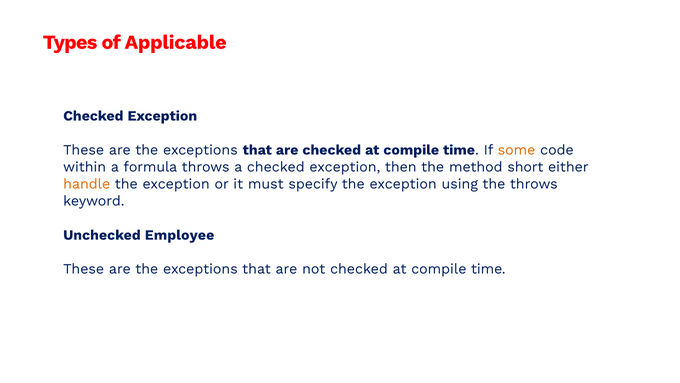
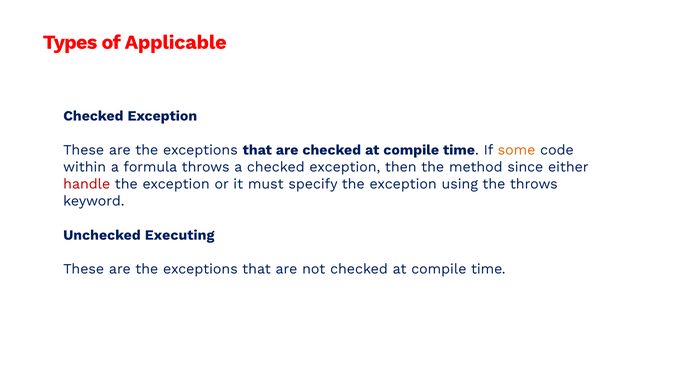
short: short -> since (525, 167)
handle colour: orange -> red (87, 184)
Employee: Employee -> Executing (180, 235)
